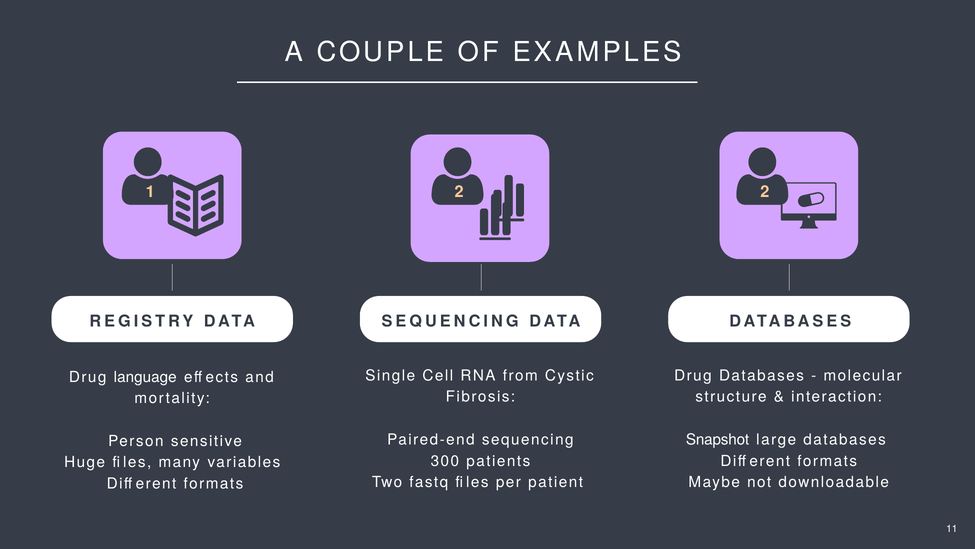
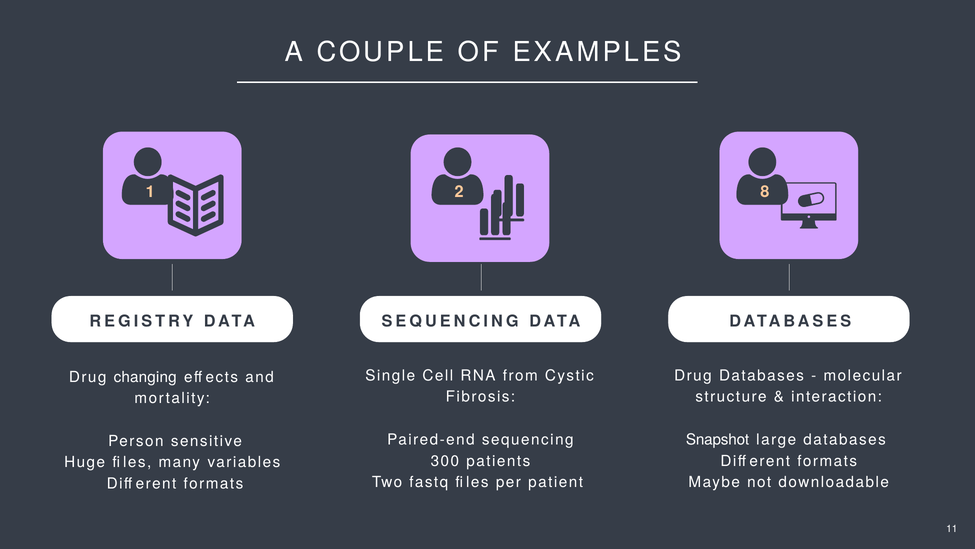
2 2: 2 -> 8 (765, 192)
language: language -> changing (145, 377)
